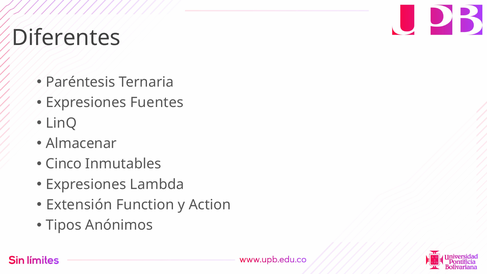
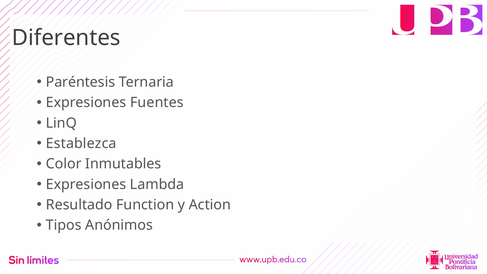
Almacenar: Almacenar -> Establezca (81, 143)
Cinco: Cinco -> Color (64, 164)
Extensión: Extensión -> Resultado (79, 205)
